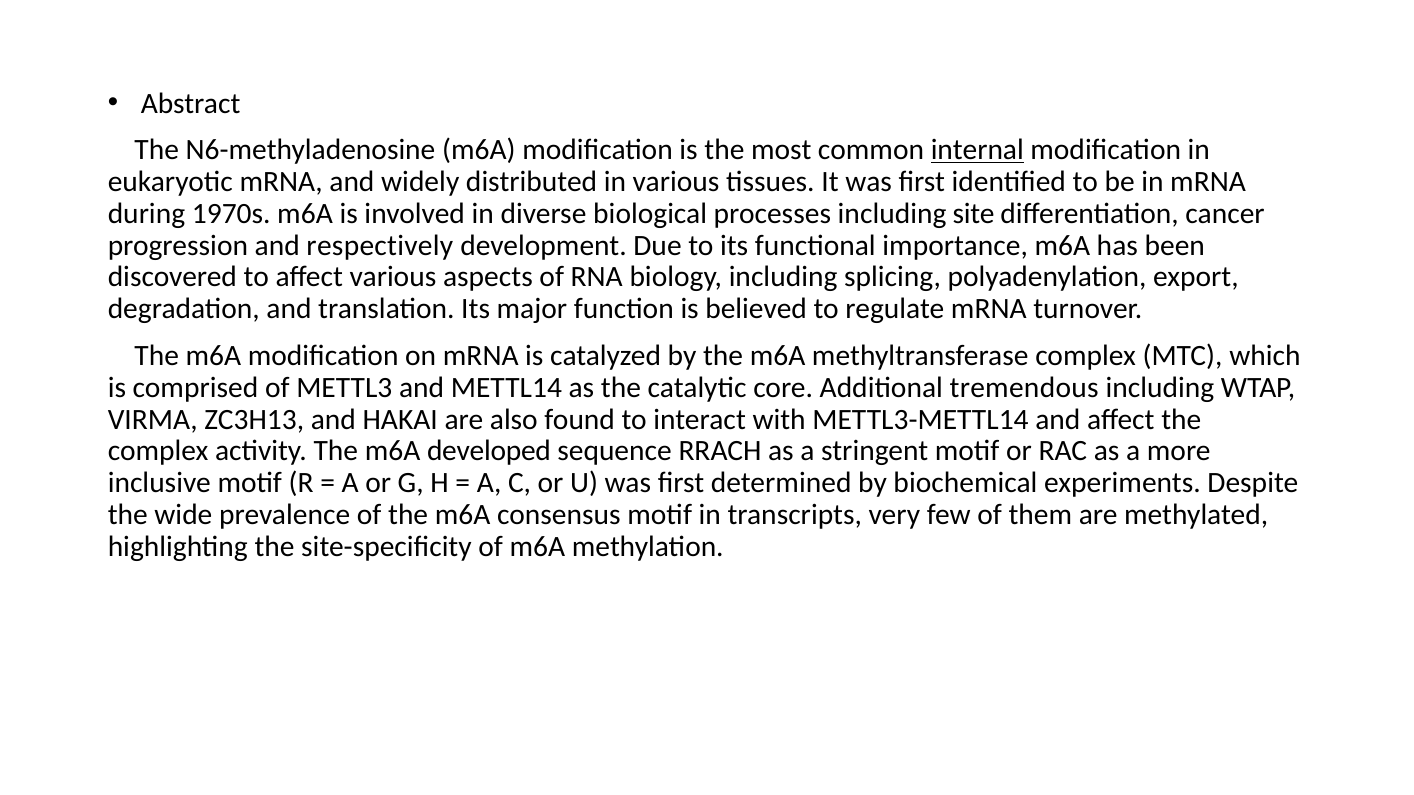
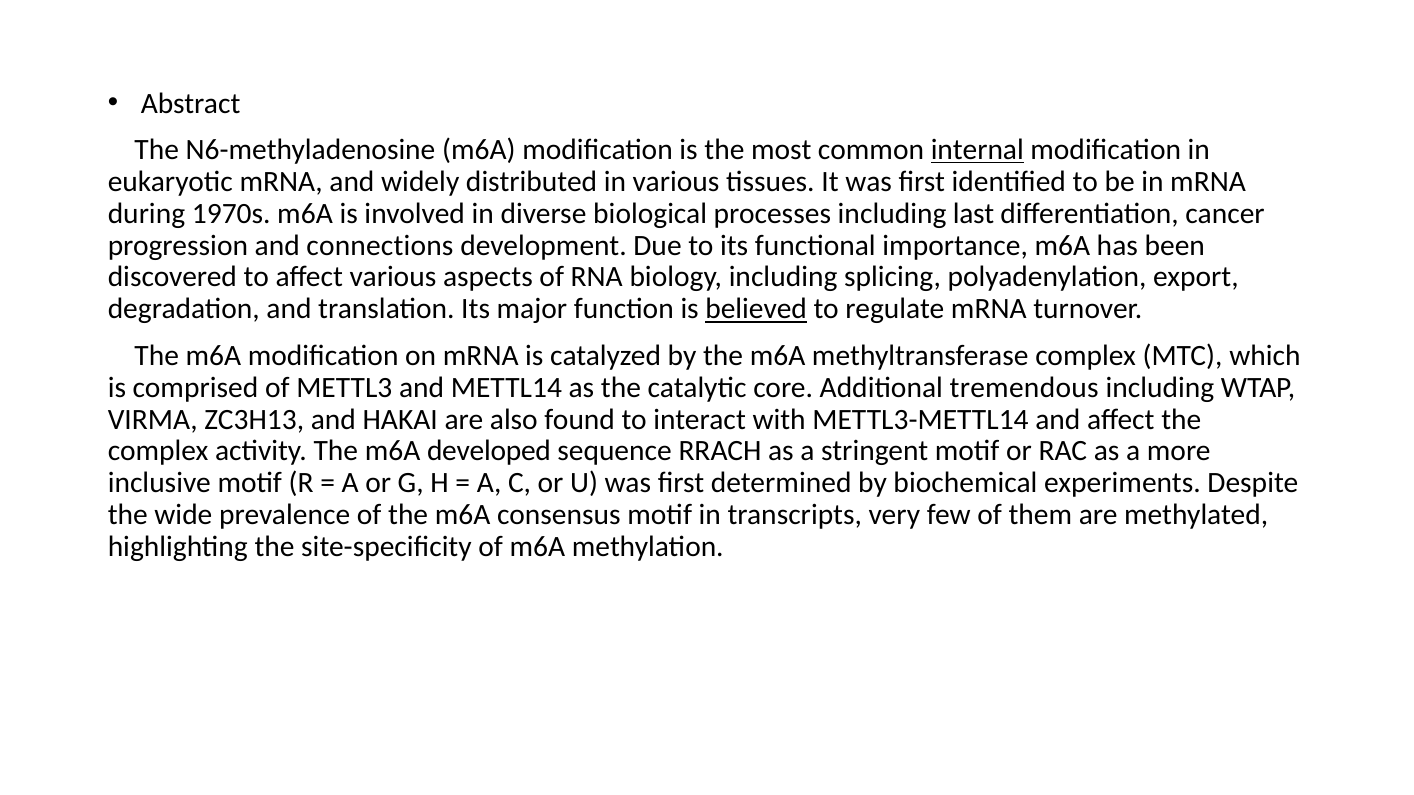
site: site -> last (974, 214)
respectively: respectively -> connections (380, 245)
believed underline: none -> present (756, 309)
